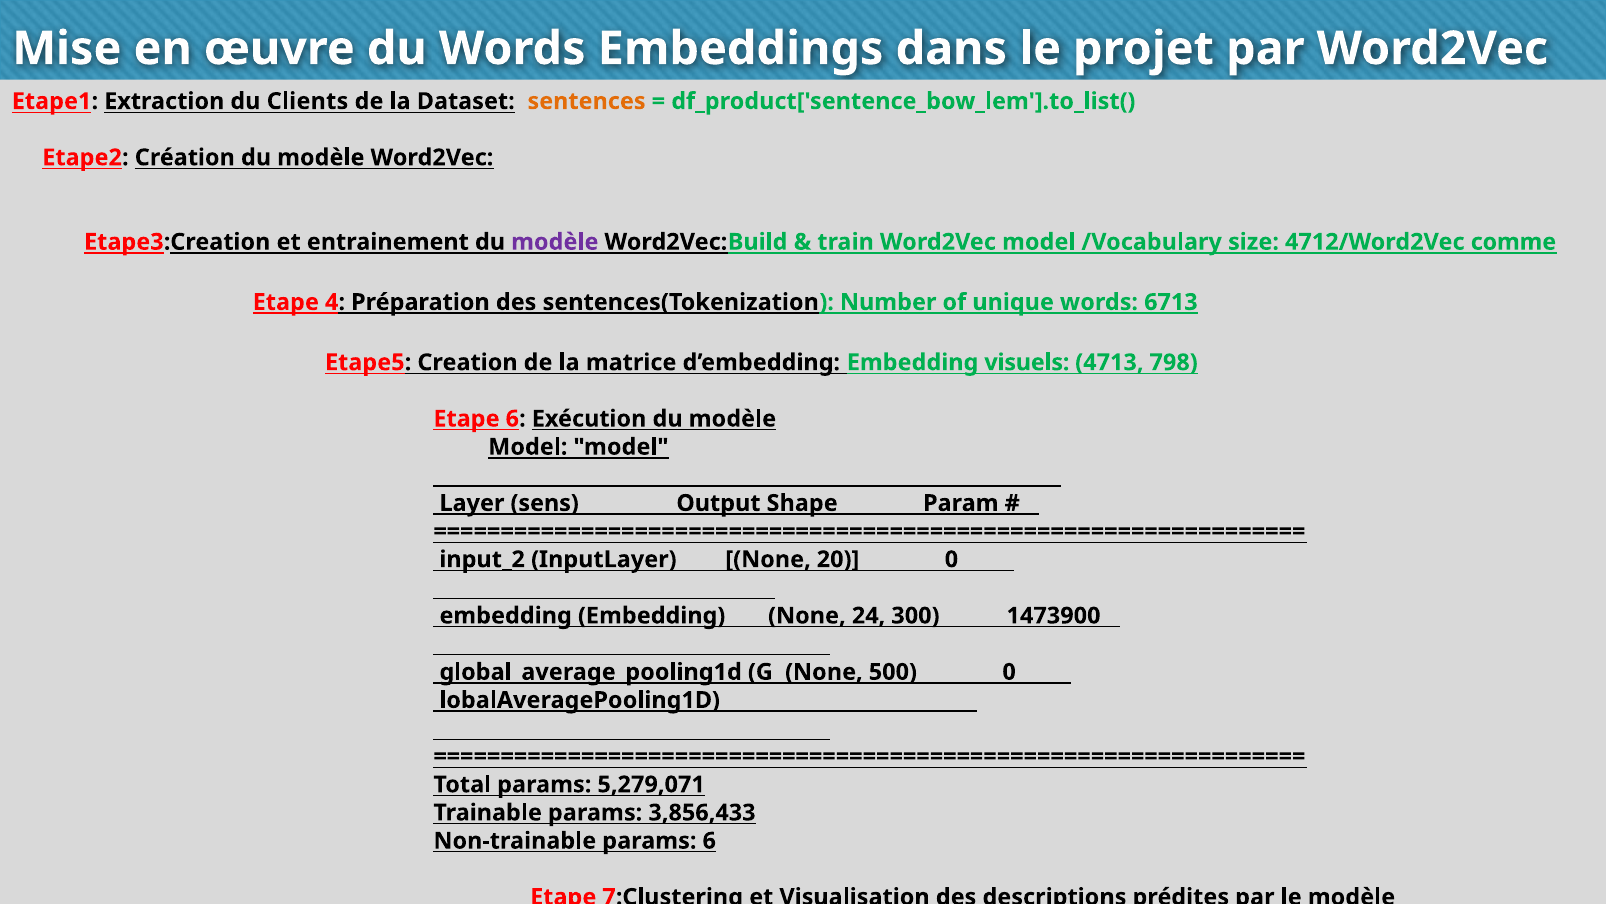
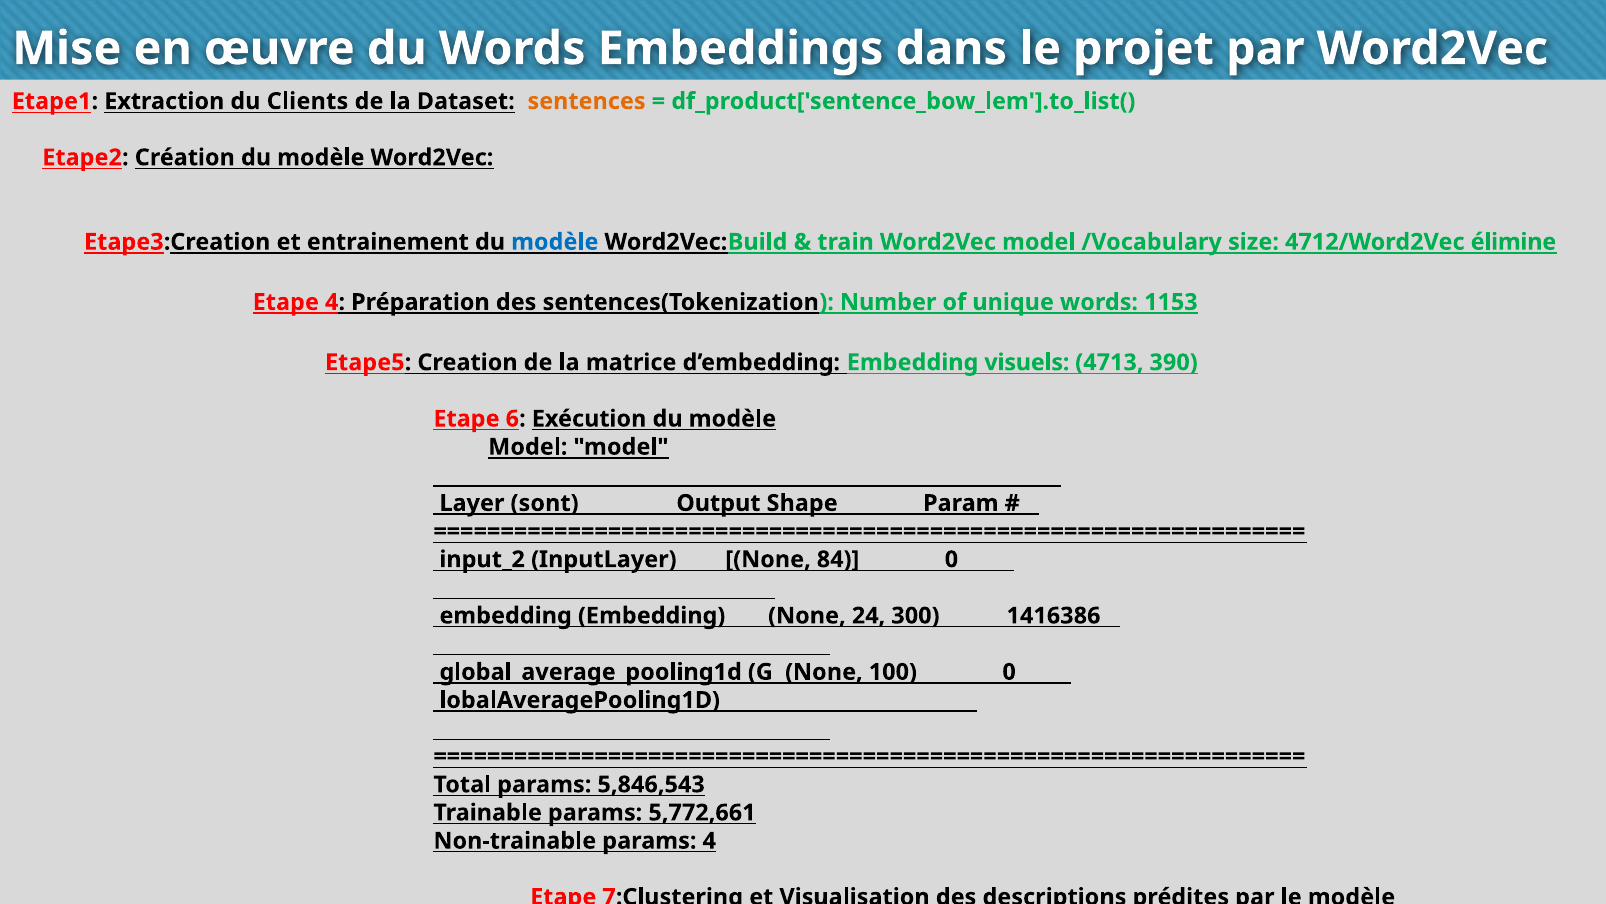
modèle colour: purple -> blue (555, 242)
comme: comme -> élimine (1513, 242)
6713: 6713 -> 1153 (1171, 302)
798: 798 -> 390 (1174, 362)
sens: sens -> sont (545, 503)
20: 20 -> 84 (838, 559)
1473900: 1473900 -> 1416386 (1054, 615)
500: 500 -> 100 (893, 672)
5,279,071: 5,279,071 -> 5,846,543 (651, 784)
3,856,433: 3,856,433 -> 5,772,661 (702, 812)
params 6: 6 -> 4 (709, 840)
